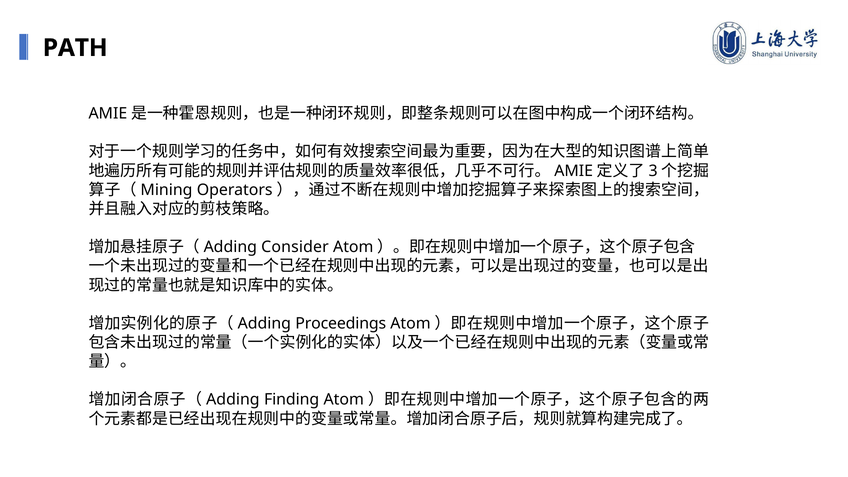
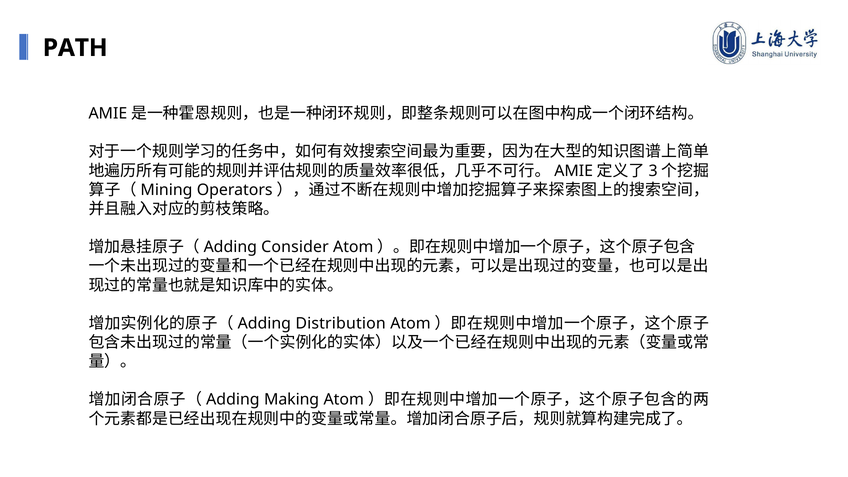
Proceedings: Proceedings -> Distribution (341, 323)
Finding: Finding -> Making (292, 400)
